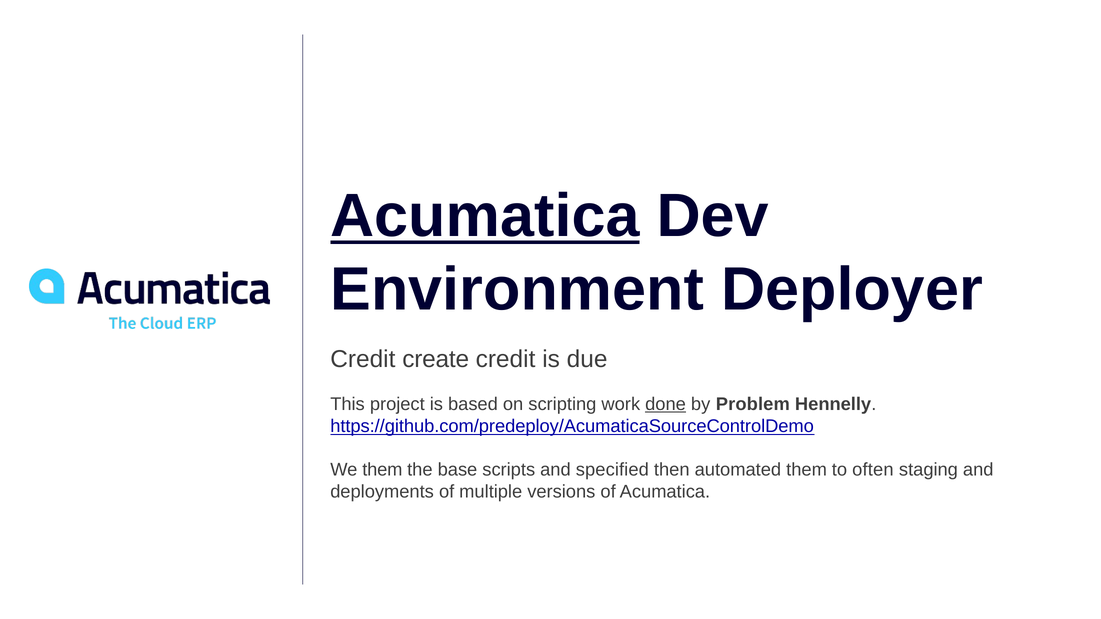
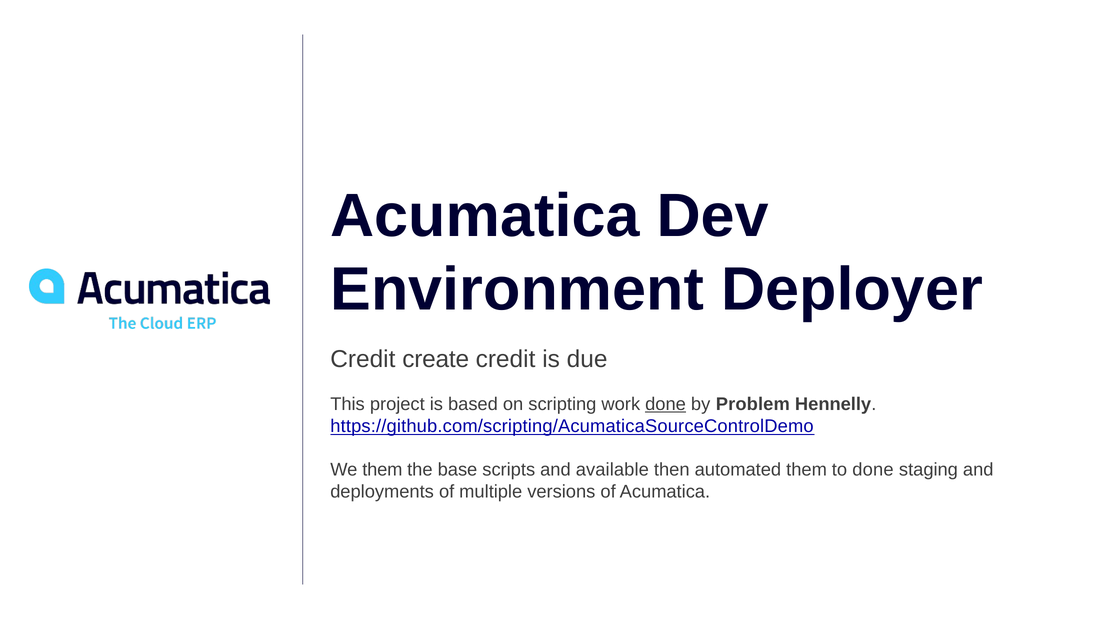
Acumatica underline: present -> none (485, 216)
https://github.com/predeploy/AcumaticaSourceControlDemo: https://github.com/predeploy/AcumaticaSourceControlDemo -> https://github.com/scripting/AcumaticaSourceControlDemo (572, 426)
specified: specified -> available (612, 470)
to often: often -> done (873, 470)
